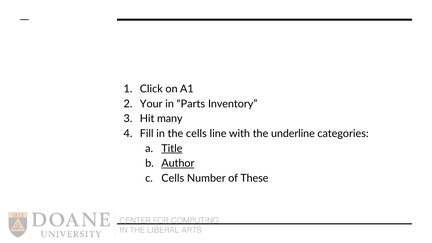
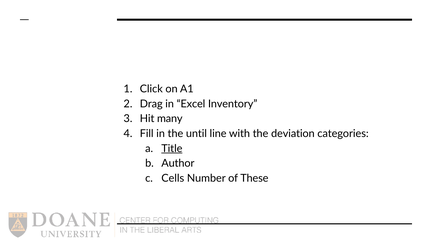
Your: Your -> Drag (151, 104)
Parts: Parts -> Excel (191, 104)
the cells: cells -> until (196, 134)
underline: underline -> deviation (293, 134)
Author underline: present -> none (178, 163)
